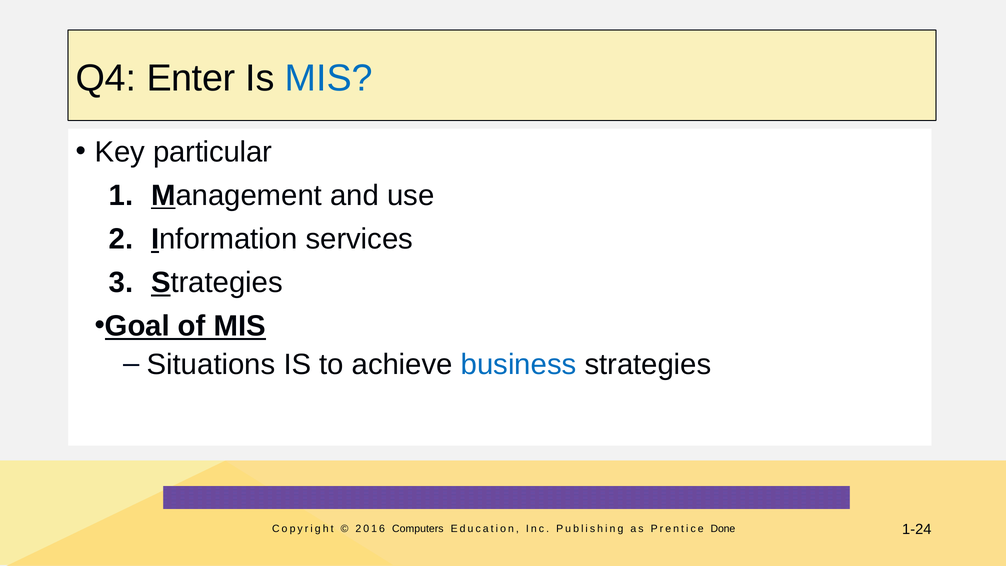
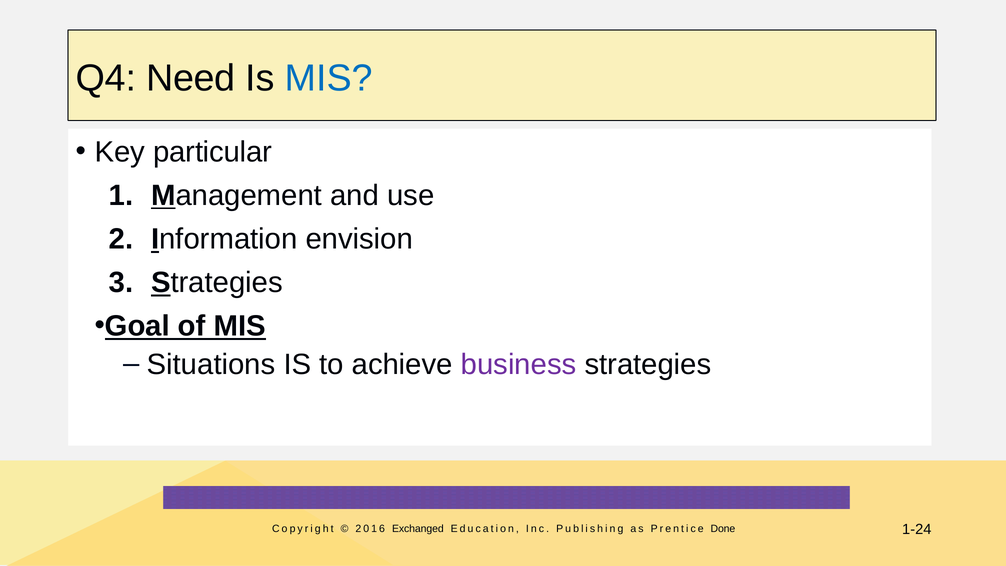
Enter: Enter -> Need (191, 78)
services: services -> envision (359, 239)
business colour: blue -> purple (519, 364)
Computers: Computers -> Exchanged (418, 529)
